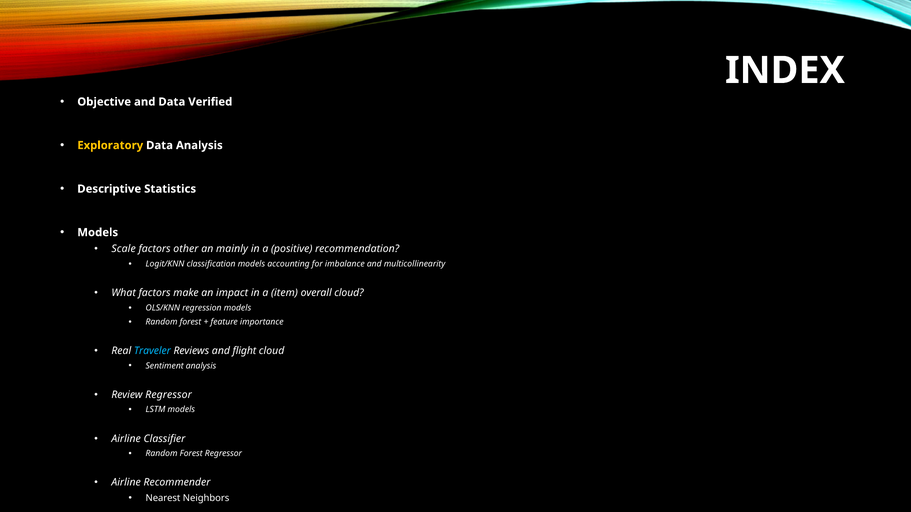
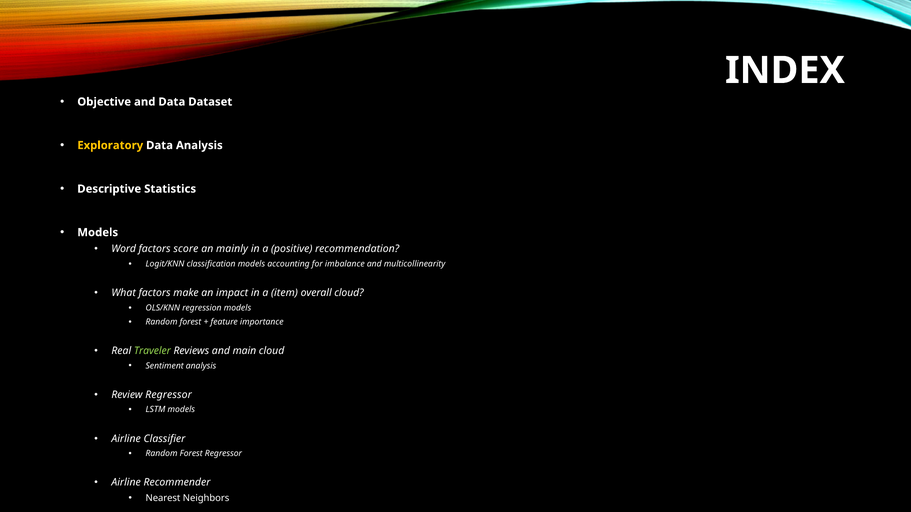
Verified: Verified -> Dataset (210, 102)
Scale: Scale -> Word (124, 249)
other: other -> score (186, 249)
Traveler colour: light blue -> light green (152, 351)
flight: flight -> main (244, 351)
